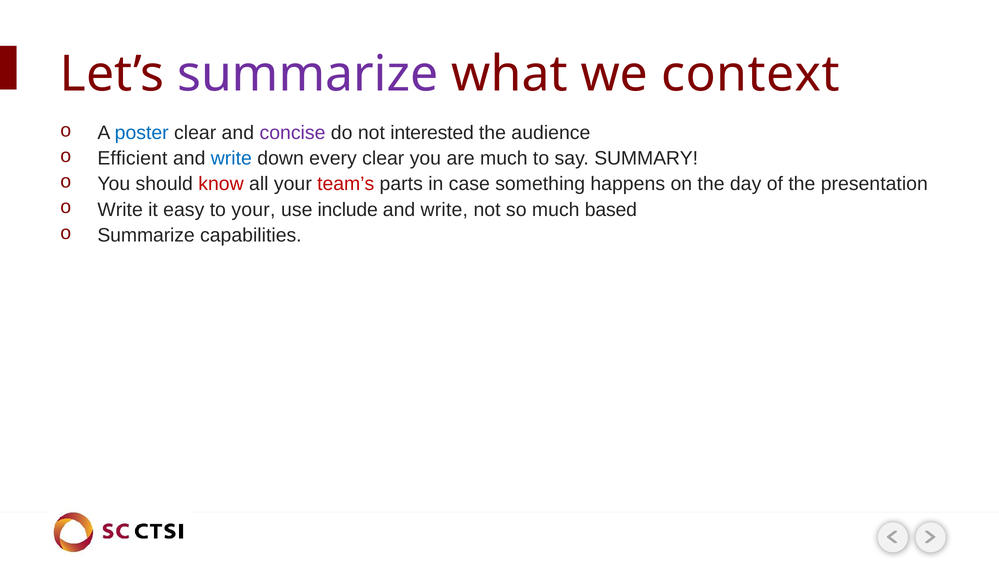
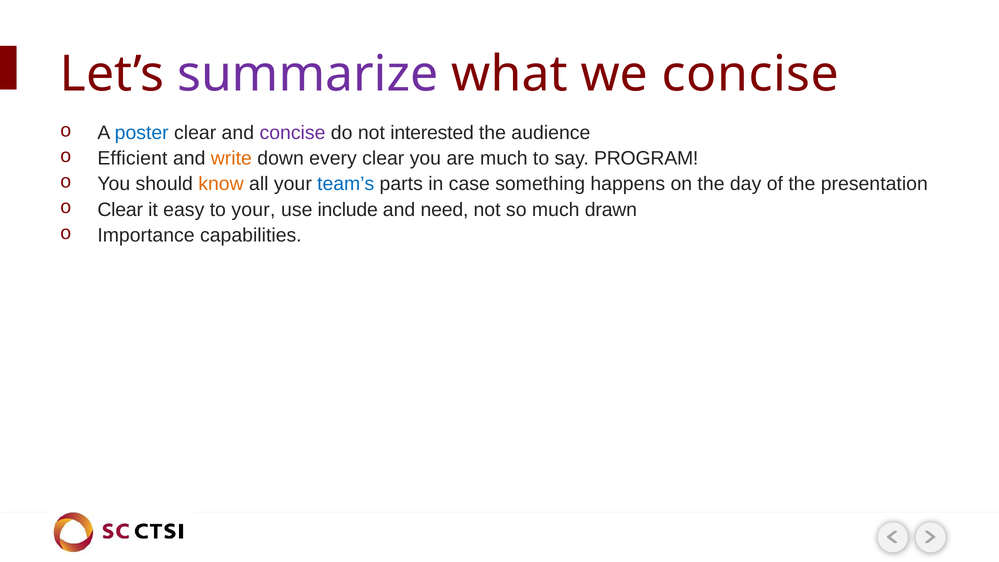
we context: context -> concise (750, 74)
write colour: blue -> orange (231, 158)
SUMMARY: SUMMARY -> PROGRAM (646, 158)
know colour: red -> orange (221, 184)
team’s colour: red -> blue (346, 184)
Write: Write -> Clear (120, 210)
write: write -> need (444, 210)
based: based -> drawn (611, 210)
Summarize: Summarize -> Importance (146, 235)
